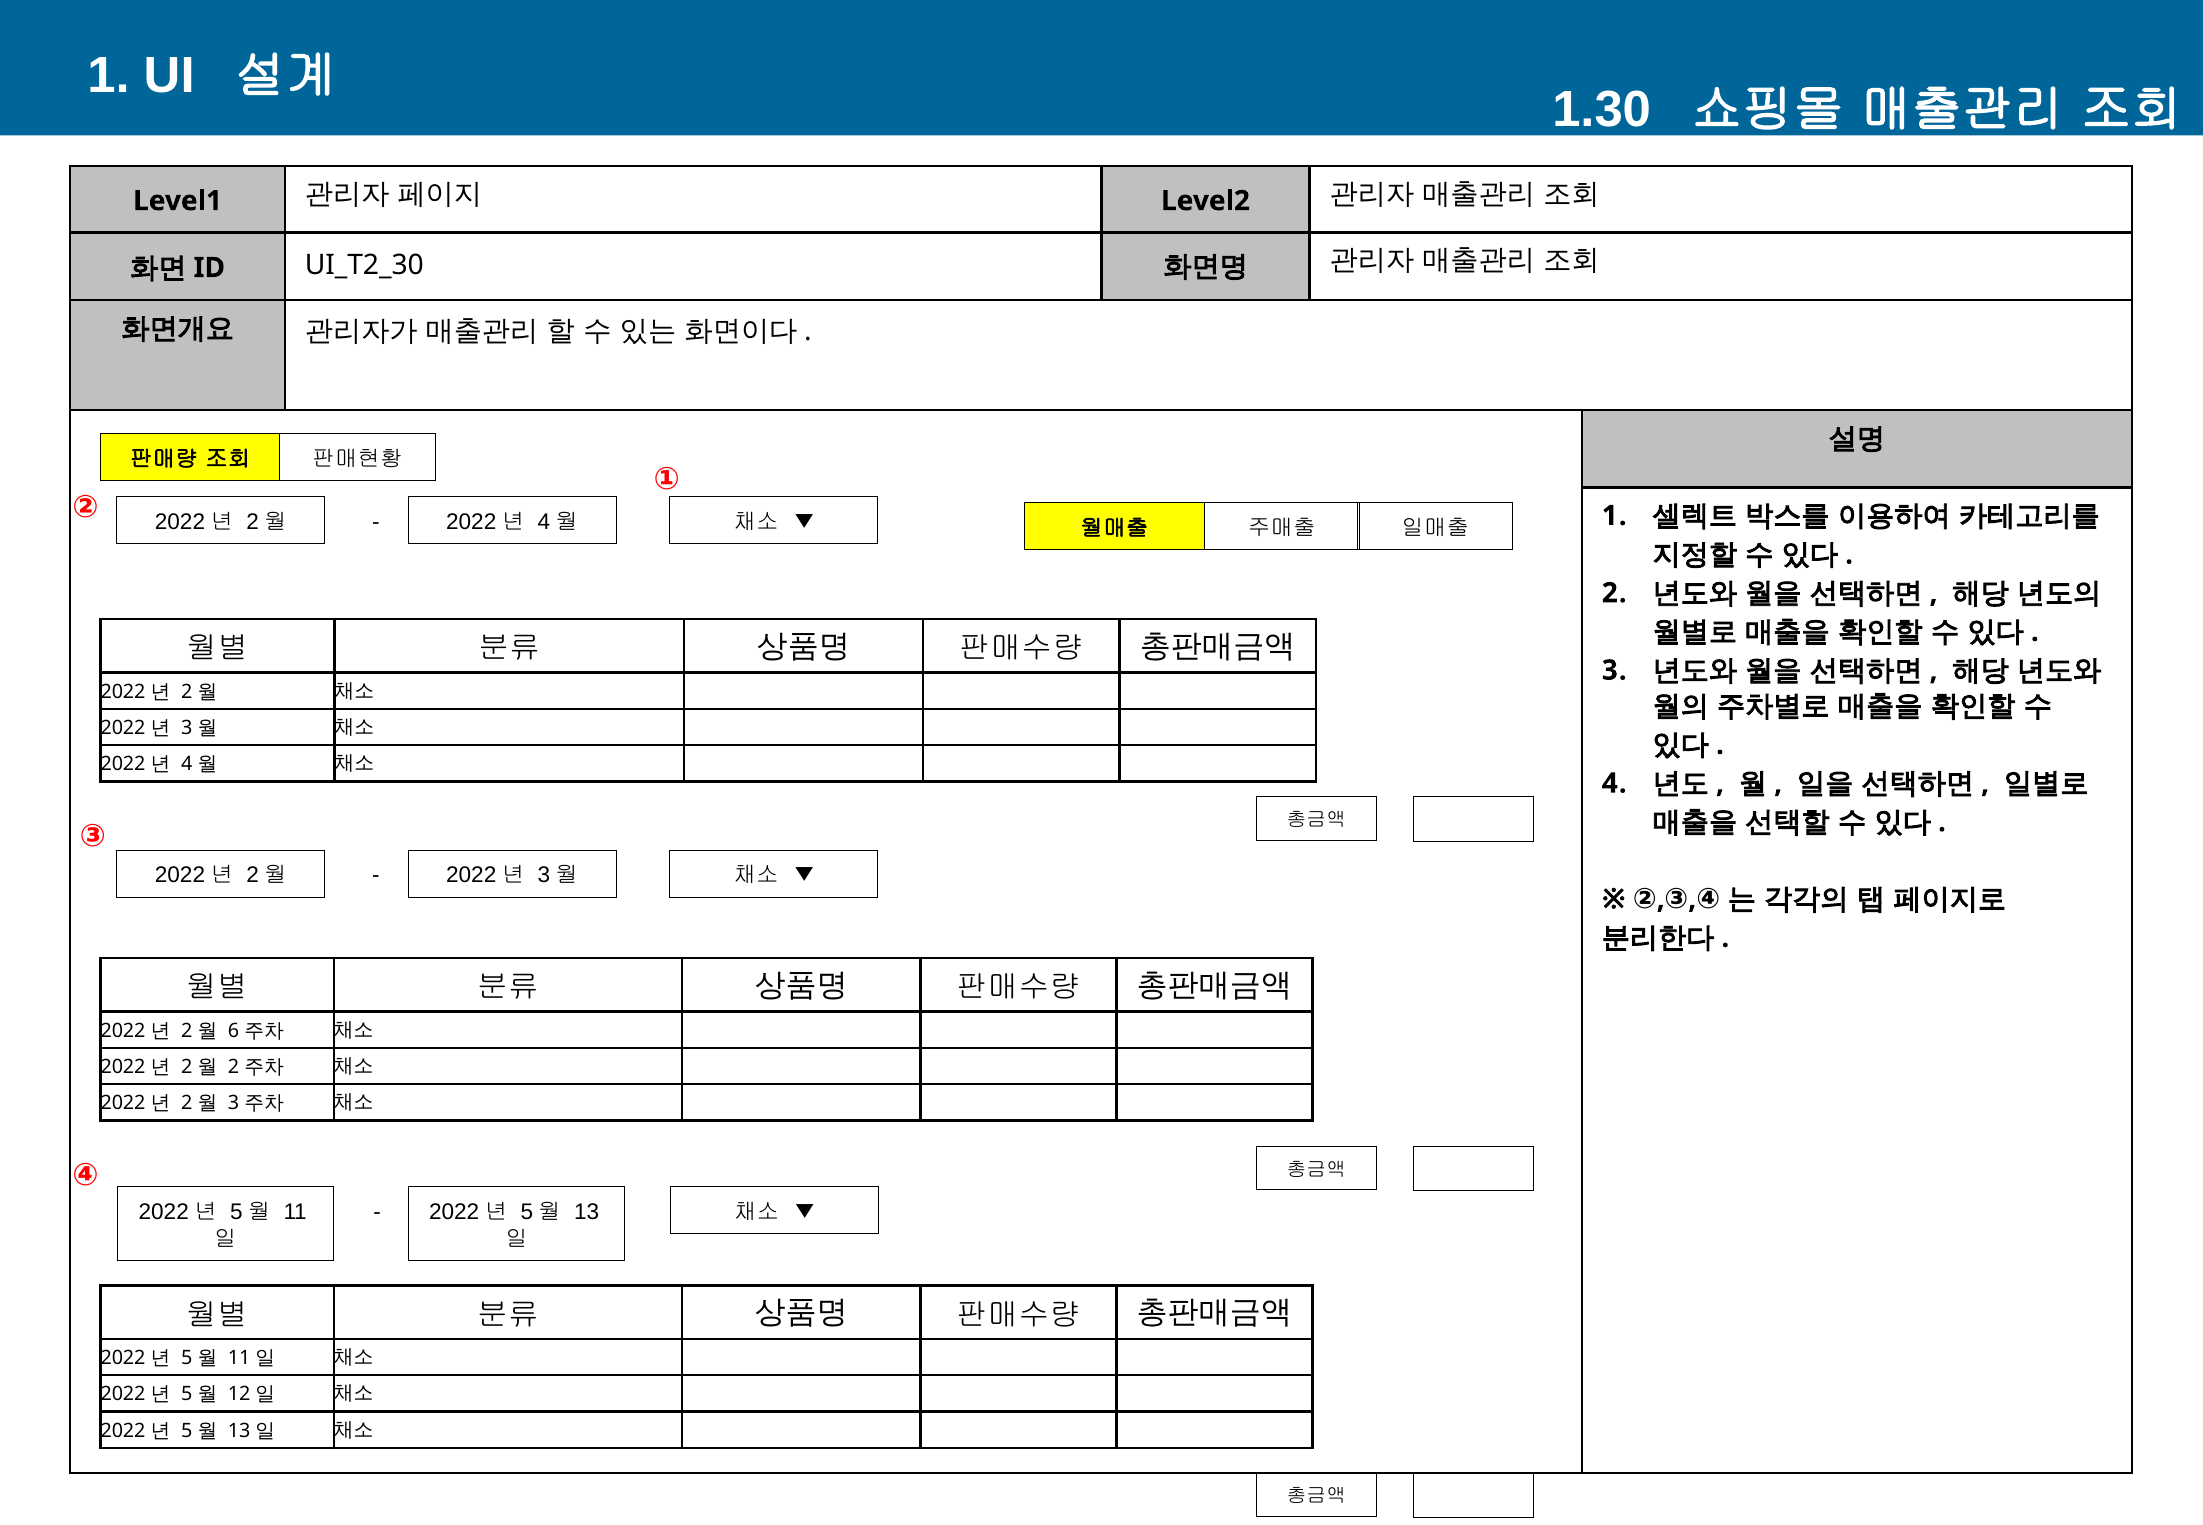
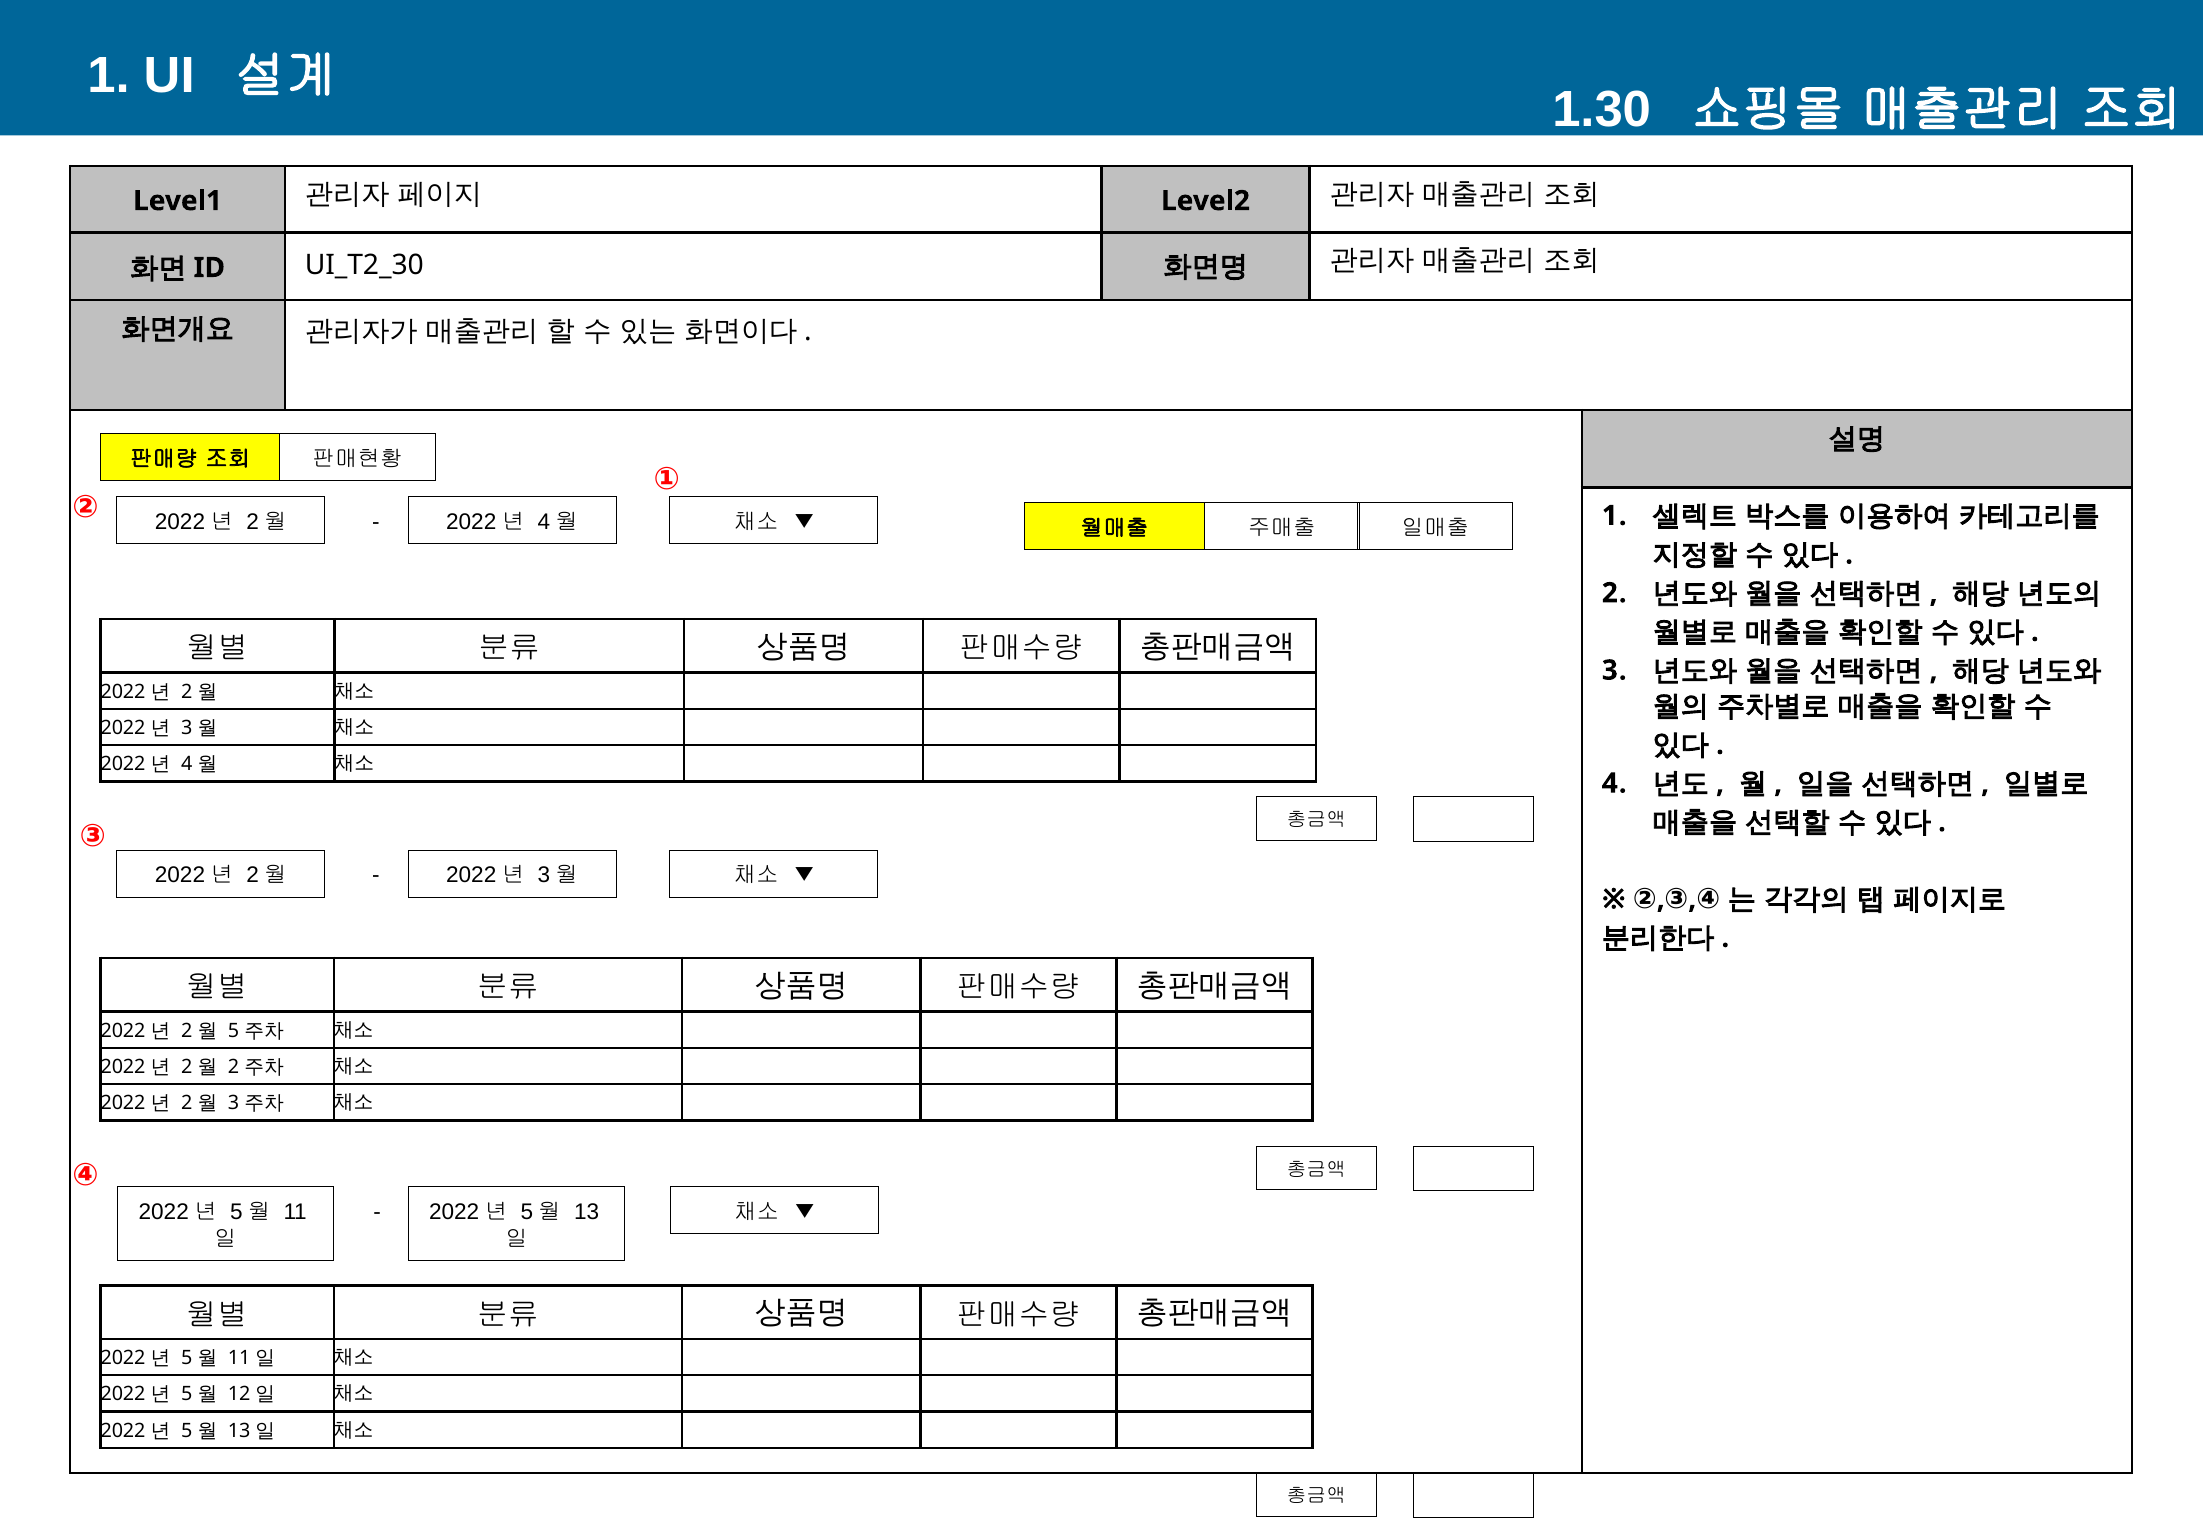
6: 6 -> 5 (234, 1031)
